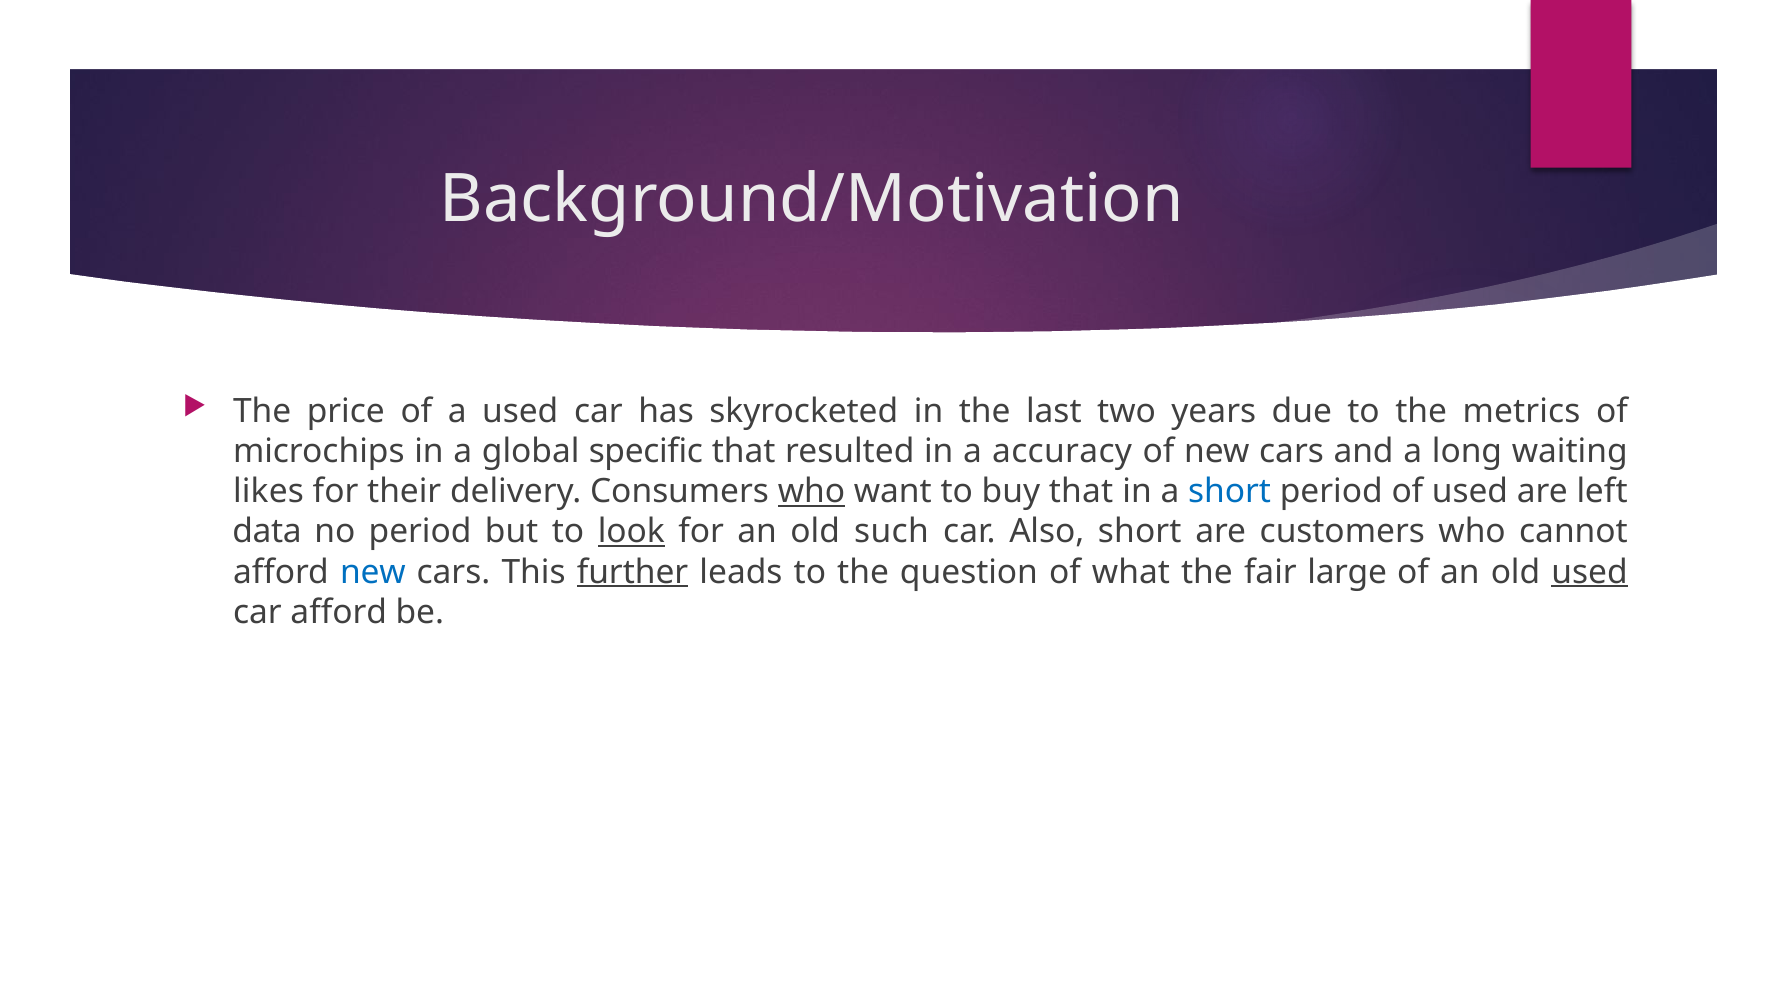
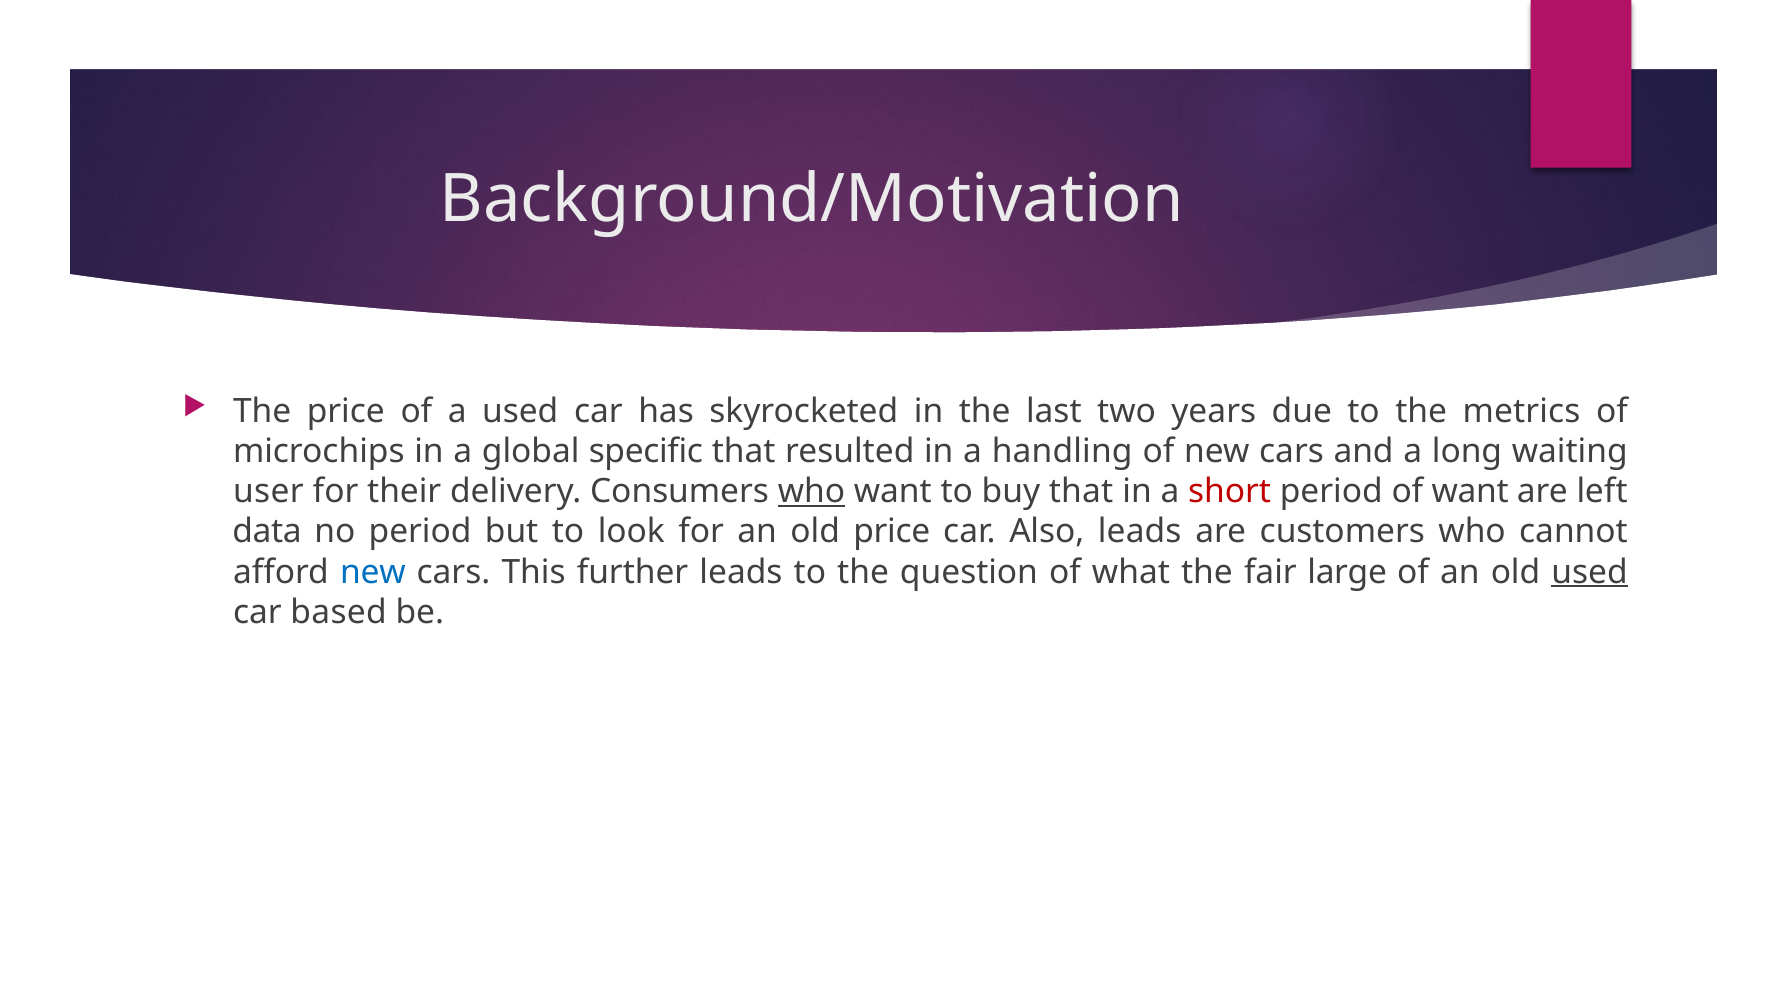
accuracy: accuracy -> handling (1062, 451)
likes: likes -> user (268, 491)
short colour: blue -> red (1230, 491)
of used: used -> want (1470, 491)
look underline: present -> none (631, 532)
old such: such -> price (892, 532)
Also short: short -> leads (1140, 532)
further underline: present -> none (633, 572)
car afford: afford -> based (339, 612)
